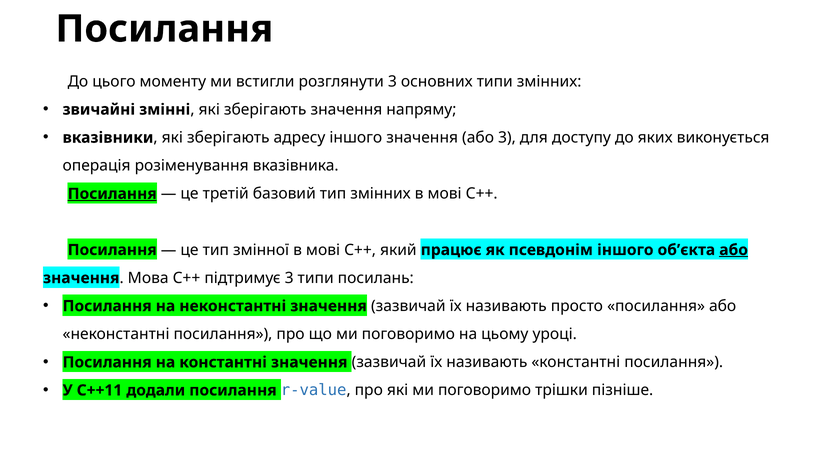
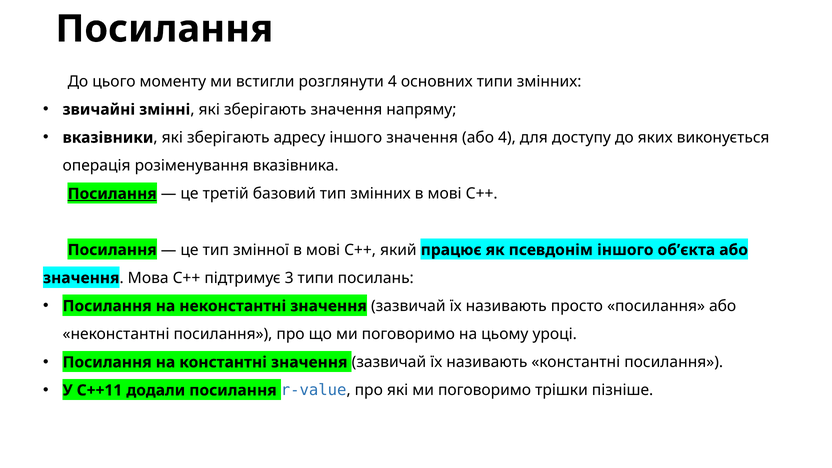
розглянути 3: 3 -> 4 (392, 81)
або 3: 3 -> 4 (507, 138)
або underline: present -> none (734, 250)
